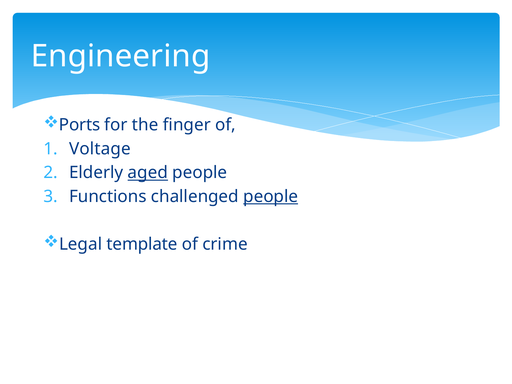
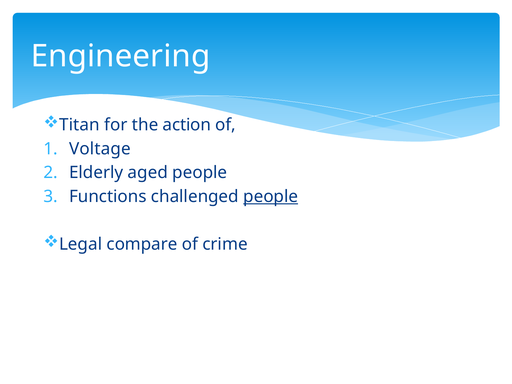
Ports: Ports -> Titan (79, 125)
finger: finger -> action (187, 125)
aged underline: present -> none (148, 173)
template: template -> compare (142, 244)
